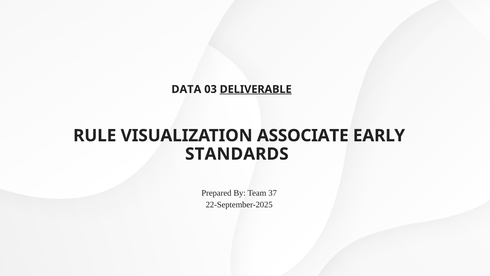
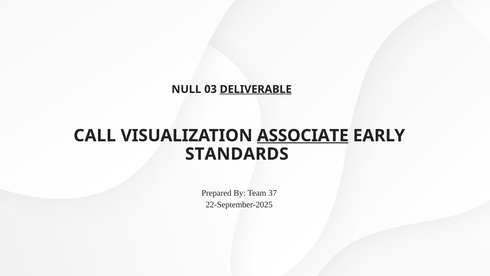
DATA: DATA -> NULL (186, 89)
RULE: RULE -> CALL (95, 135)
ASSOCIATE underline: none -> present (303, 135)
